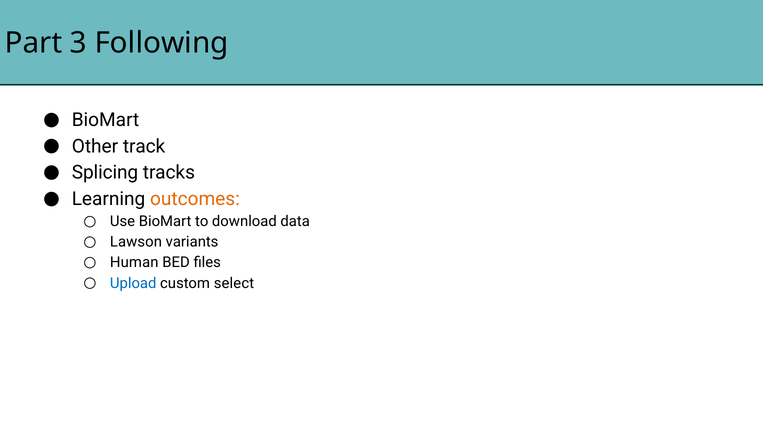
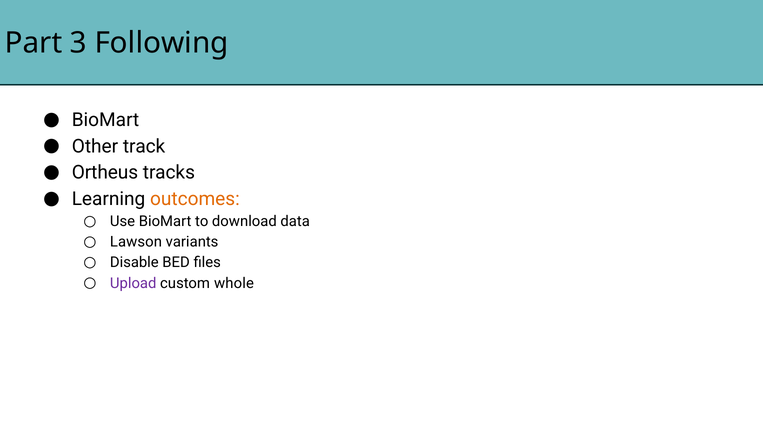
Splicing: Splicing -> Ortheus (105, 173)
Human: Human -> Disable (134, 263)
Upload colour: blue -> purple (133, 283)
select: select -> whole (234, 283)
